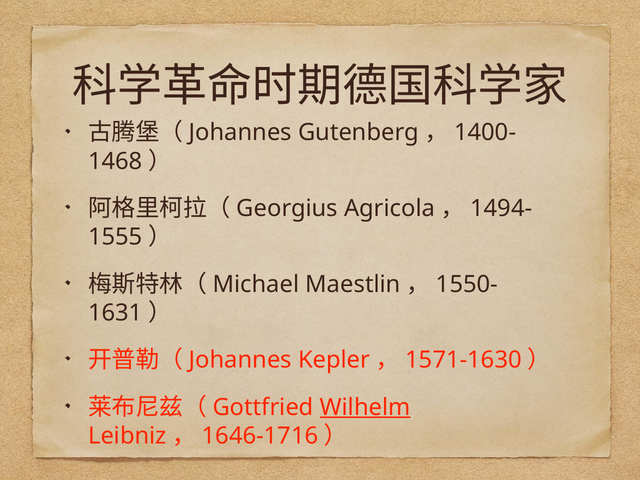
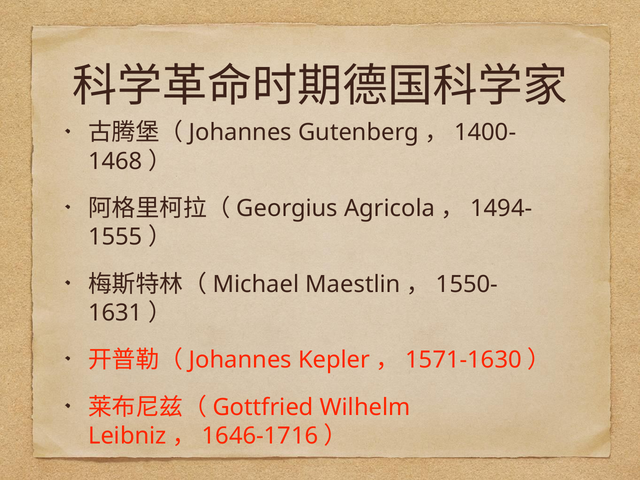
Wilhelm underline: present -> none (365, 407)
